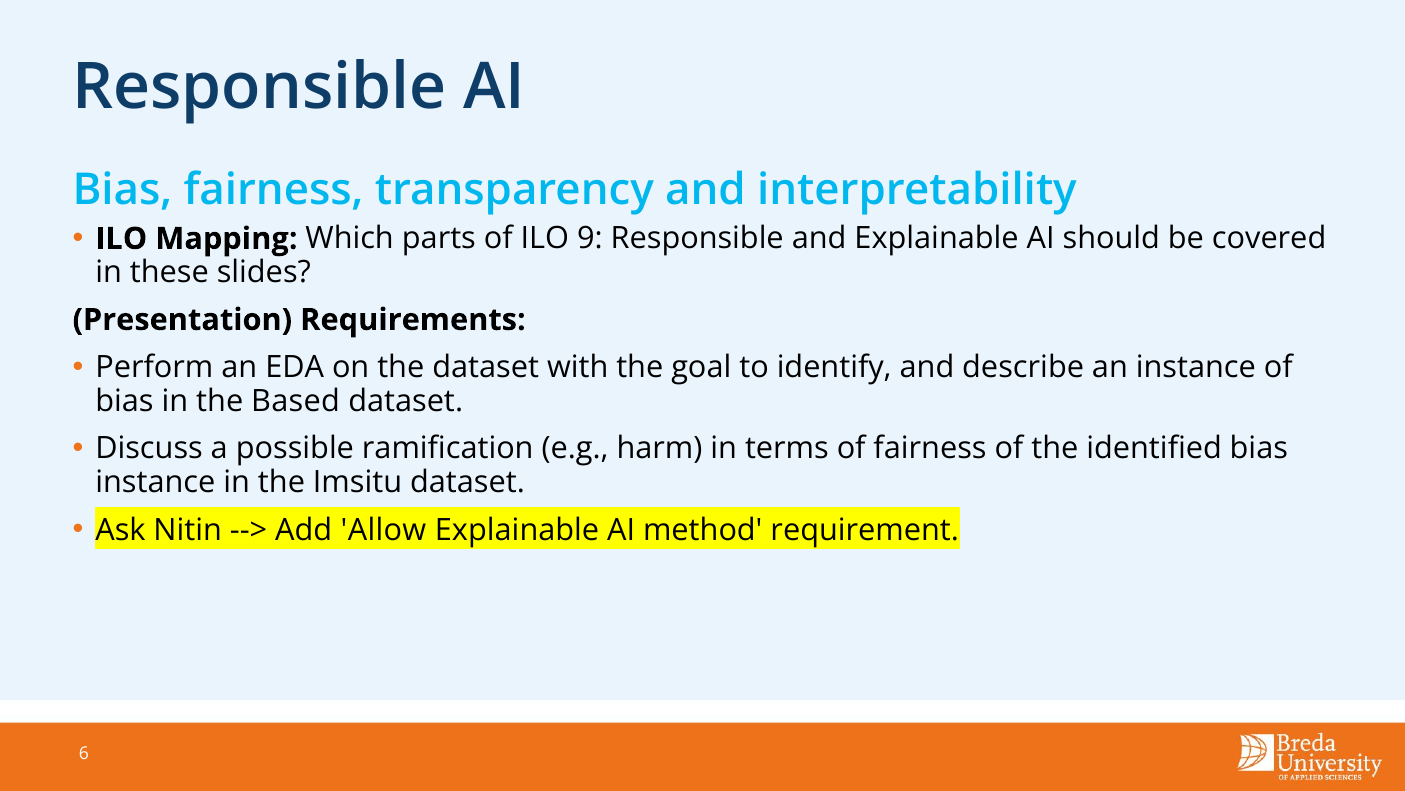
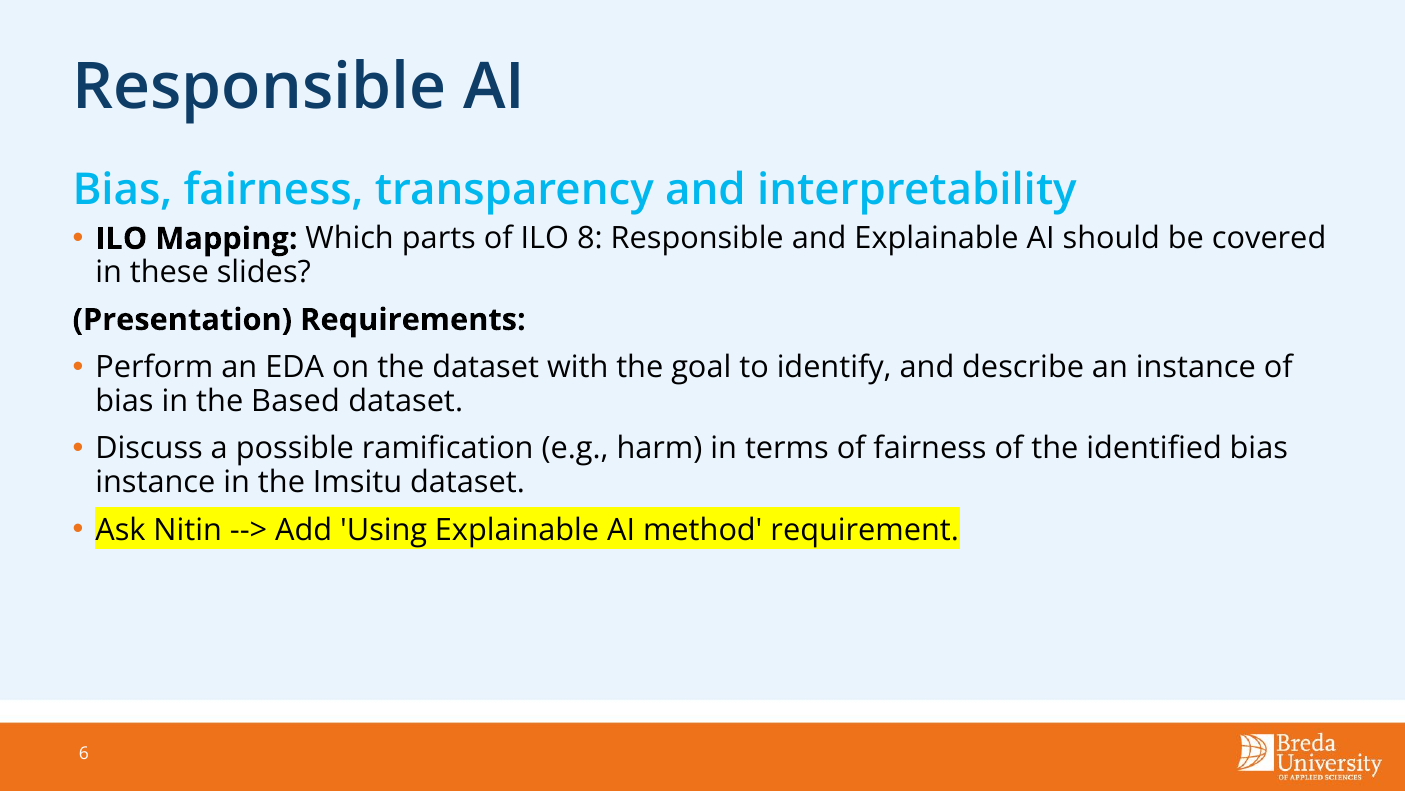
9: 9 -> 8 (590, 239)
Allow: Allow -> Using (384, 529)
